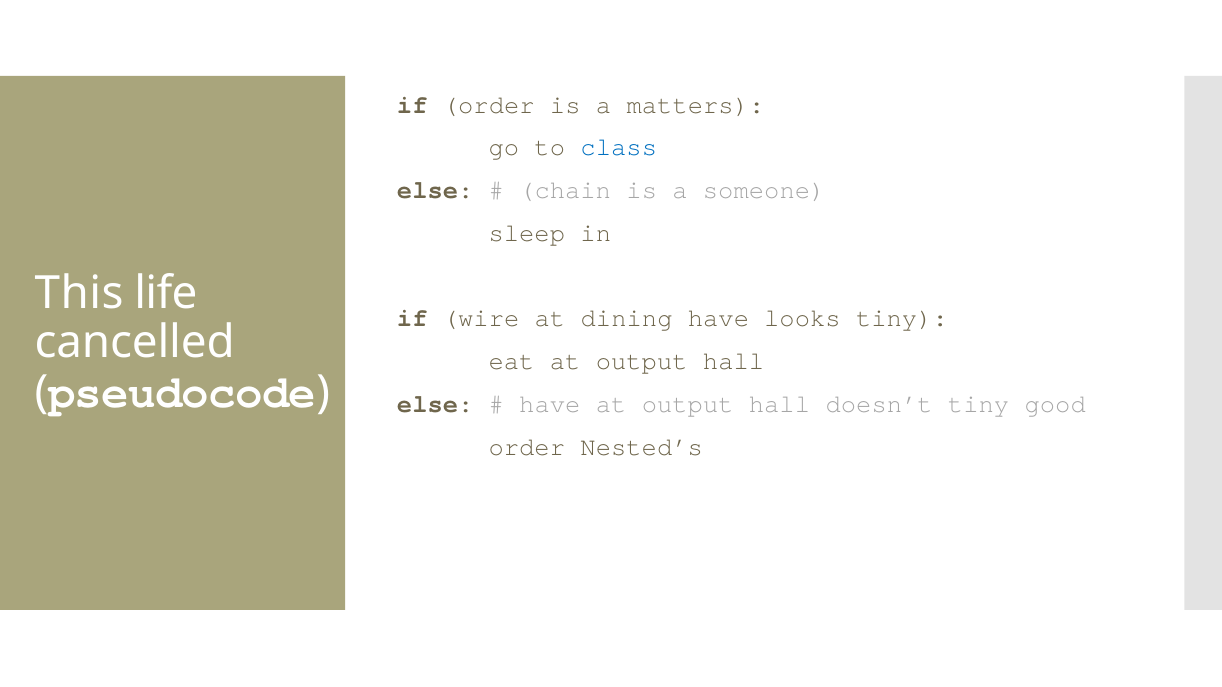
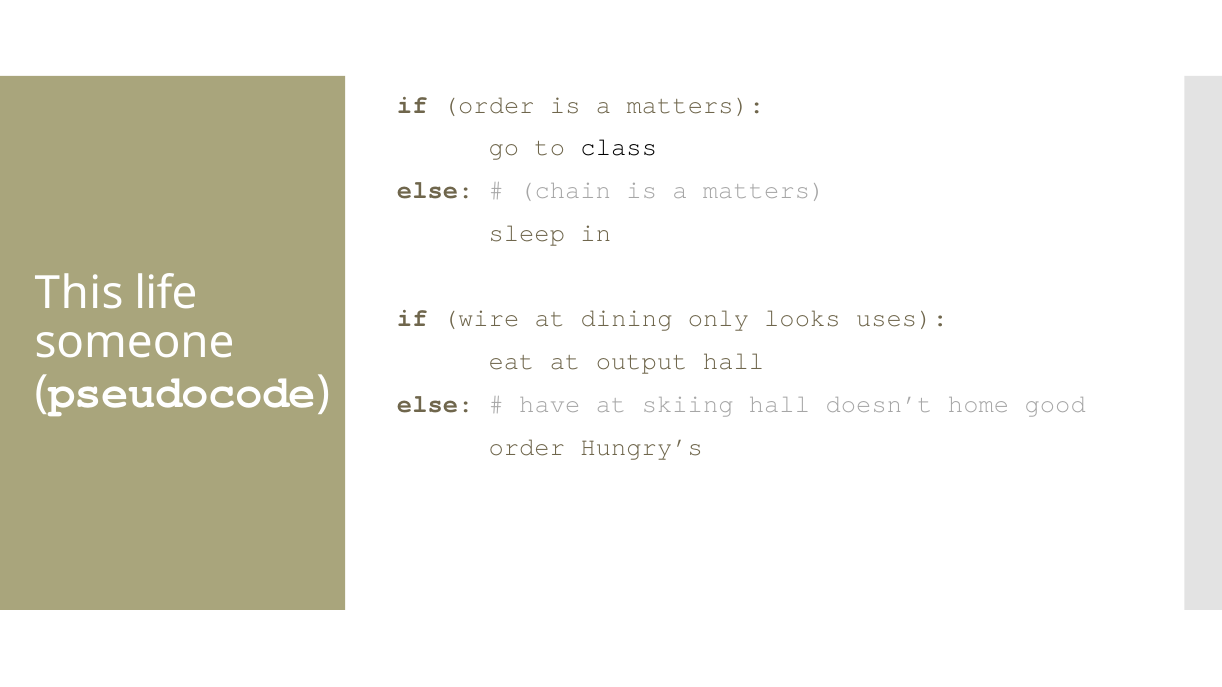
class colour: blue -> black (619, 148)
someone: someone -> matters (764, 190)
dining have: have -> only (718, 319)
looks tiny: tiny -> uses (902, 319)
cancelled: cancelled -> someone (135, 343)
output: output -> skiing (688, 404)
doesn’t tiny: tiny -> home (979, 404)
Nested’s: Nested’s -> Hungry’s (642, 447)
